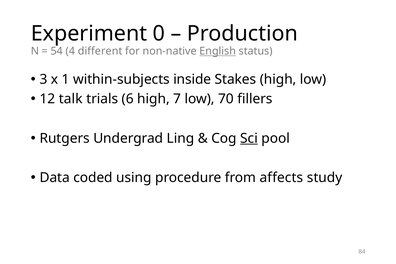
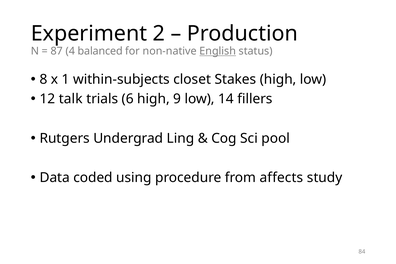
0: 0 -> 2 (159, 34)
54: 54 -> 87 (57, 51)
different: different -> balanced (100, 51)
3: 3 -> 8 (43, 79)
inside: inside -> closet (192, 79)
7: 7 -> 9 (177, 99)
70: 70 -> 14 (226, 99)
Sci underline: present -> none (249, 138)
